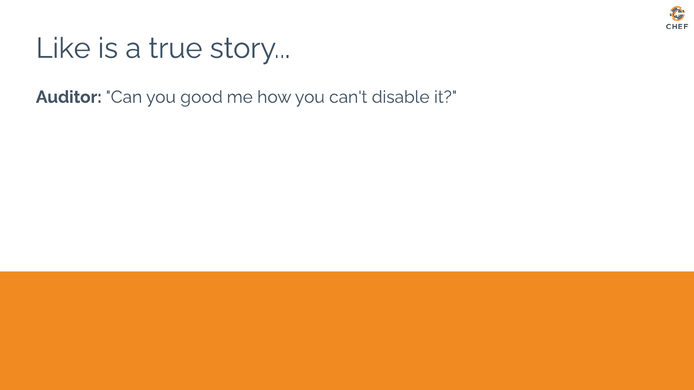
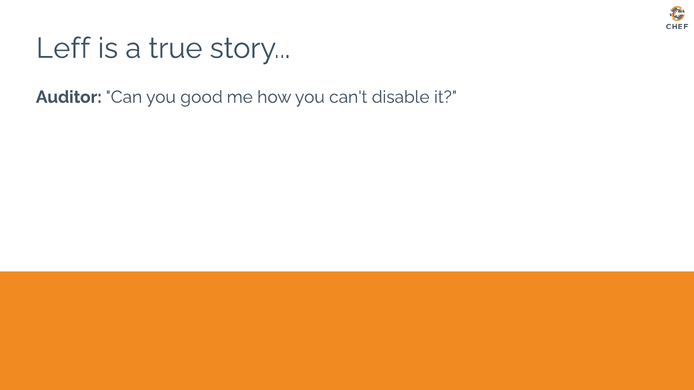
Like: Like -> Leff (63, 48)
